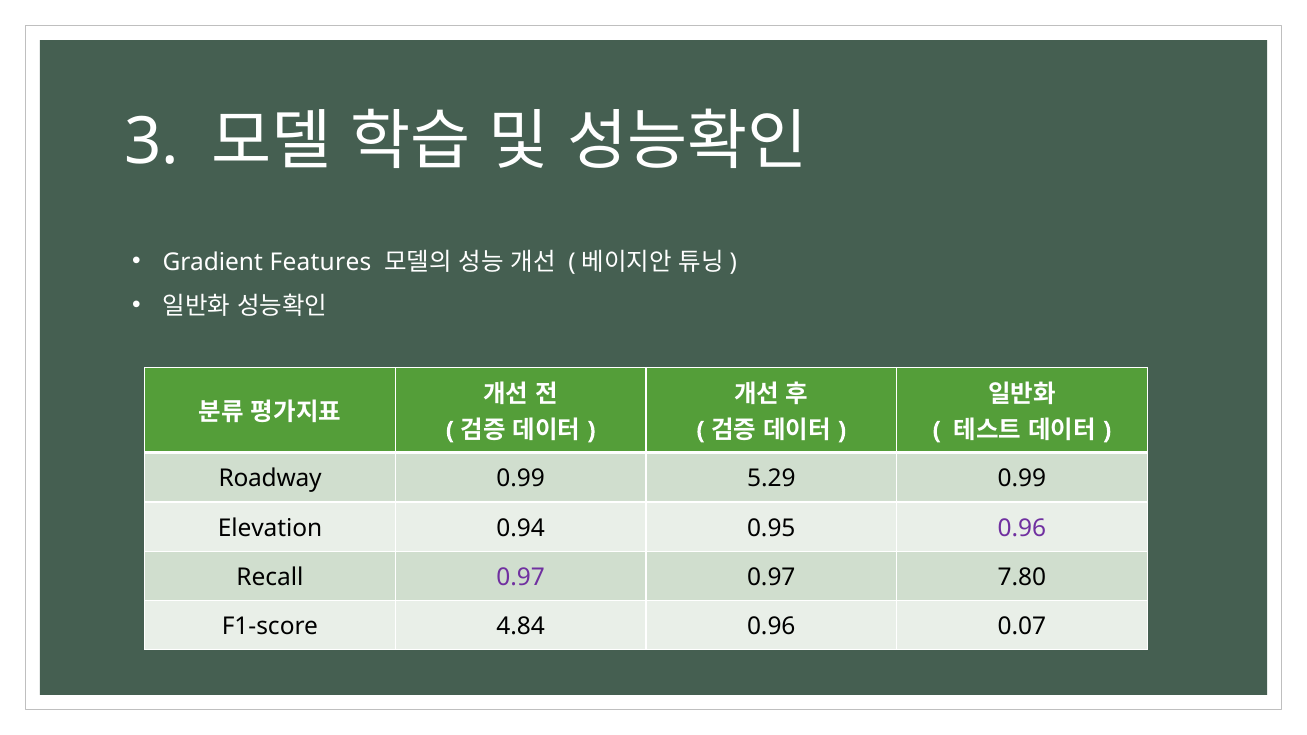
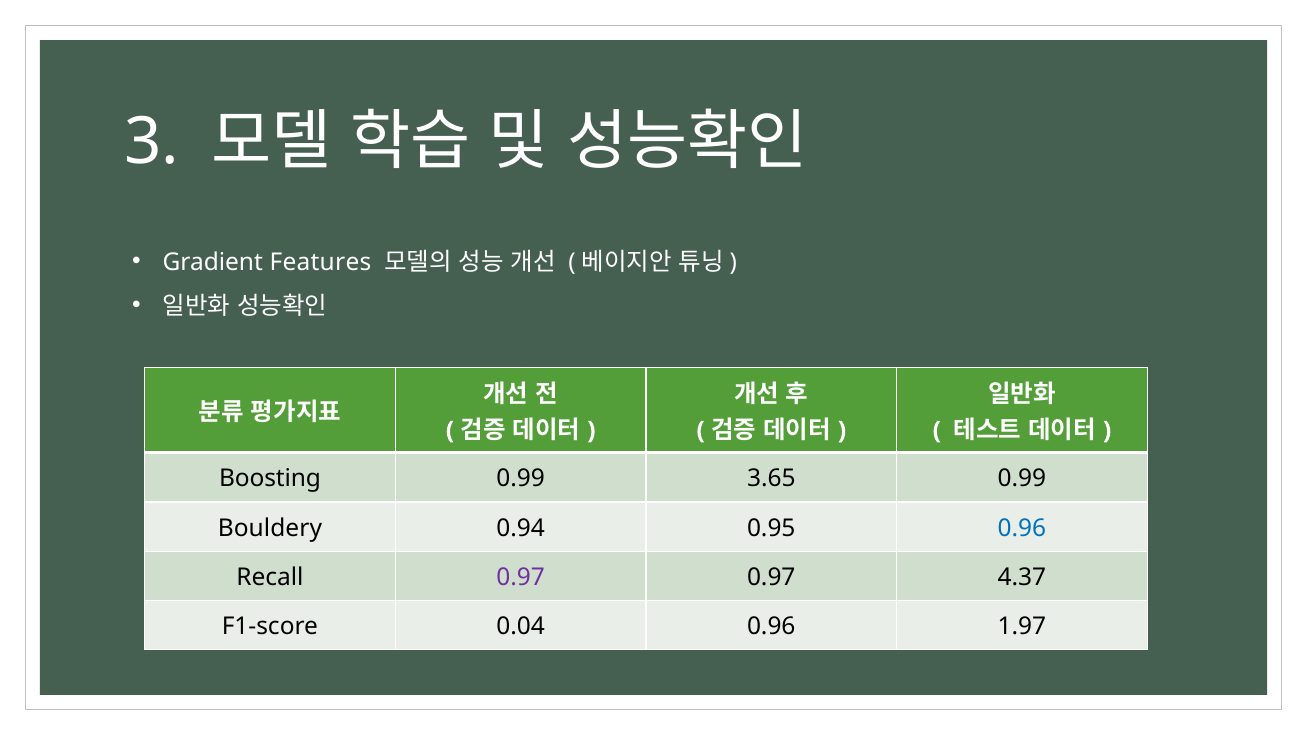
Roadway: Roadway -> Boosting (270, 479)
5.29: 5.29 -> 3.65 (771, 479)
Elevation: Elevation -> Bouldery (270, 528)
0.96 colour: purple -> blue (1022, 528)
7.80: 7.80 -> 4.37 (1022, 577)
4.84: 4.84 -> 0.04 (521, 627)
0.07: 0.07 -> 1.97 (1022, 627)
